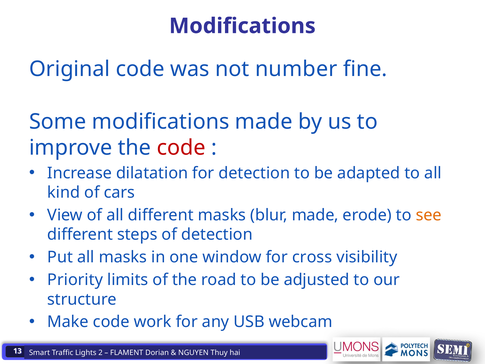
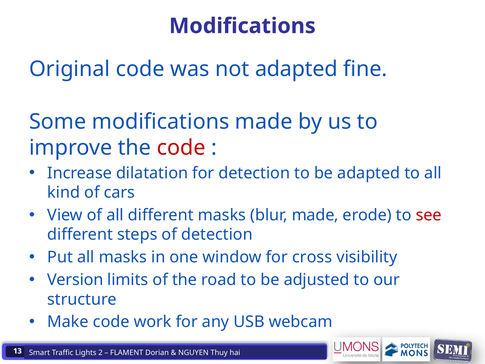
not number: number -> adapted (296, 69)
see colour: orange -> red (429, 215)
Priority: Priority -> Version (75, 280)
